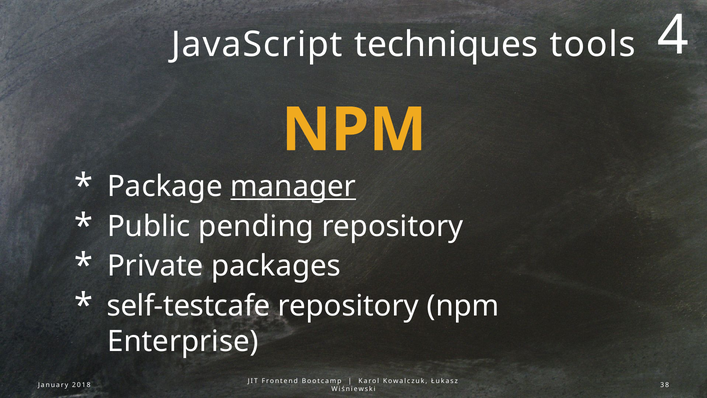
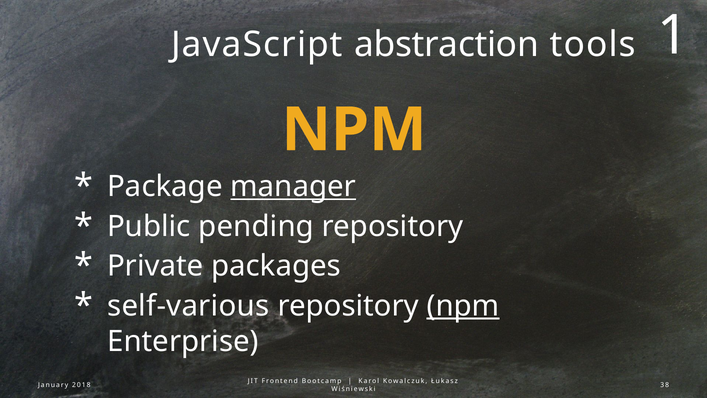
techniques: techniques -> abstraction (446, 45)
4: 4 -> 1 (673, 35)
self-testcafe: self-testcafe -> self-various (188, 306)
npm underline: none -> present (463, 306)
